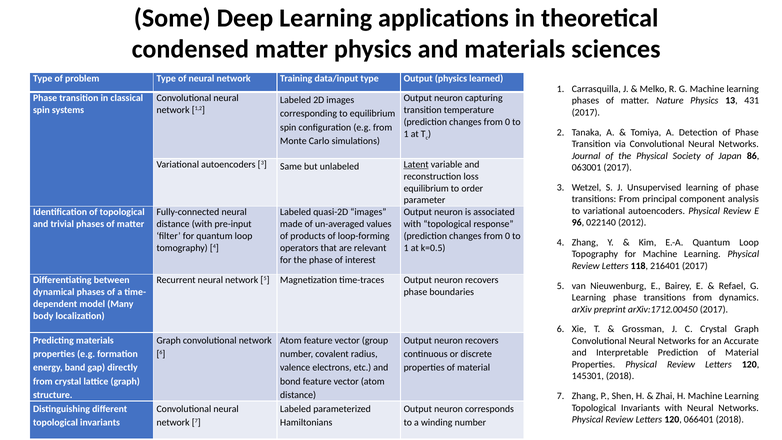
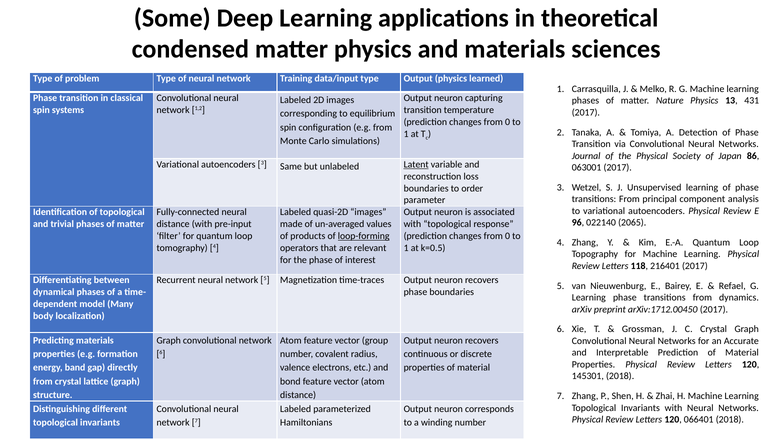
equilibrium: equilibrium -> boundaries (426, 188)
2012: 2012 -> 2065 (632, 223)
loop-forming underline: none -> present (364, 236)
